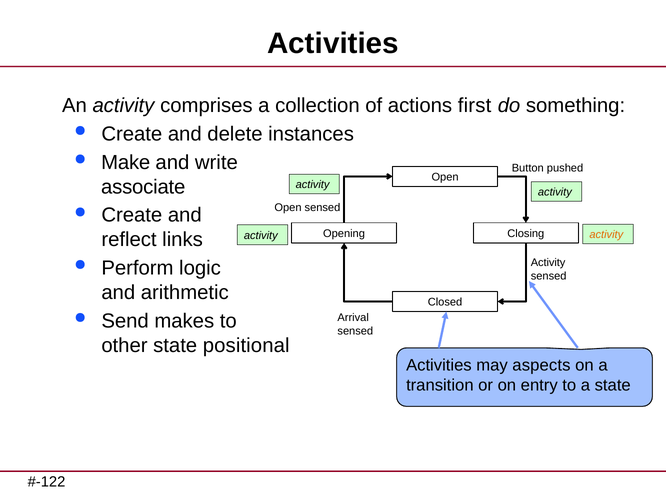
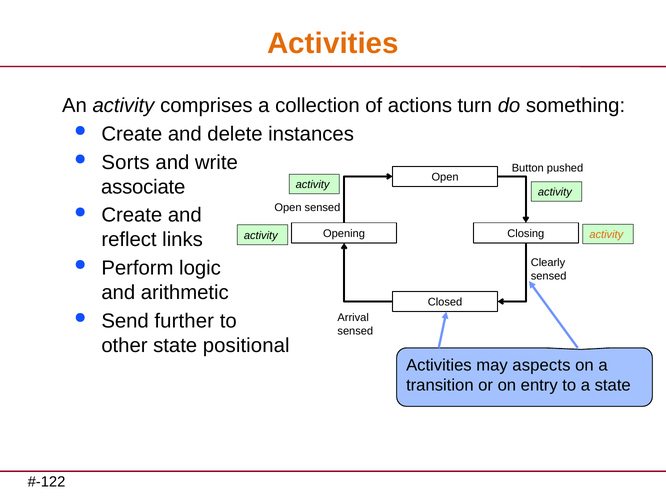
Activities colour: black -> orange (333, 44)
first: first -> turn (475, 106)
Make: Make -> Sorts (126, 163)
Activity: Activity -> Clearly (548, 263)
makes: makes -> further (184, 321)
